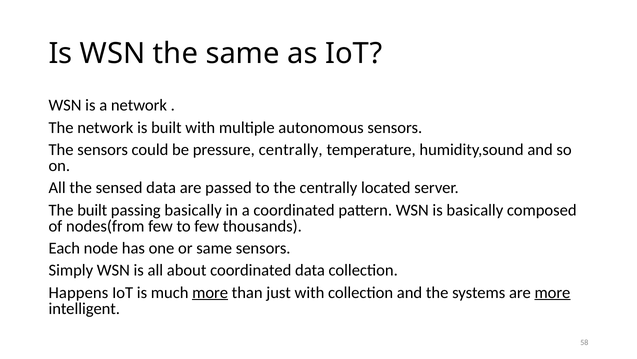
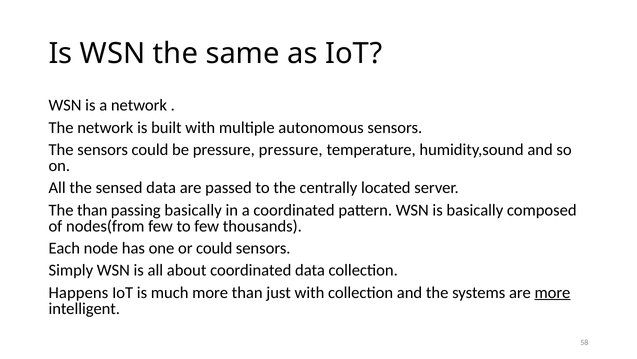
pressure centrally: centrally -> pressure (291, 149)
The built: built -> than (92, 210)
or same: same -> could (214, 248)
more underline: present -> none (210, 292)
